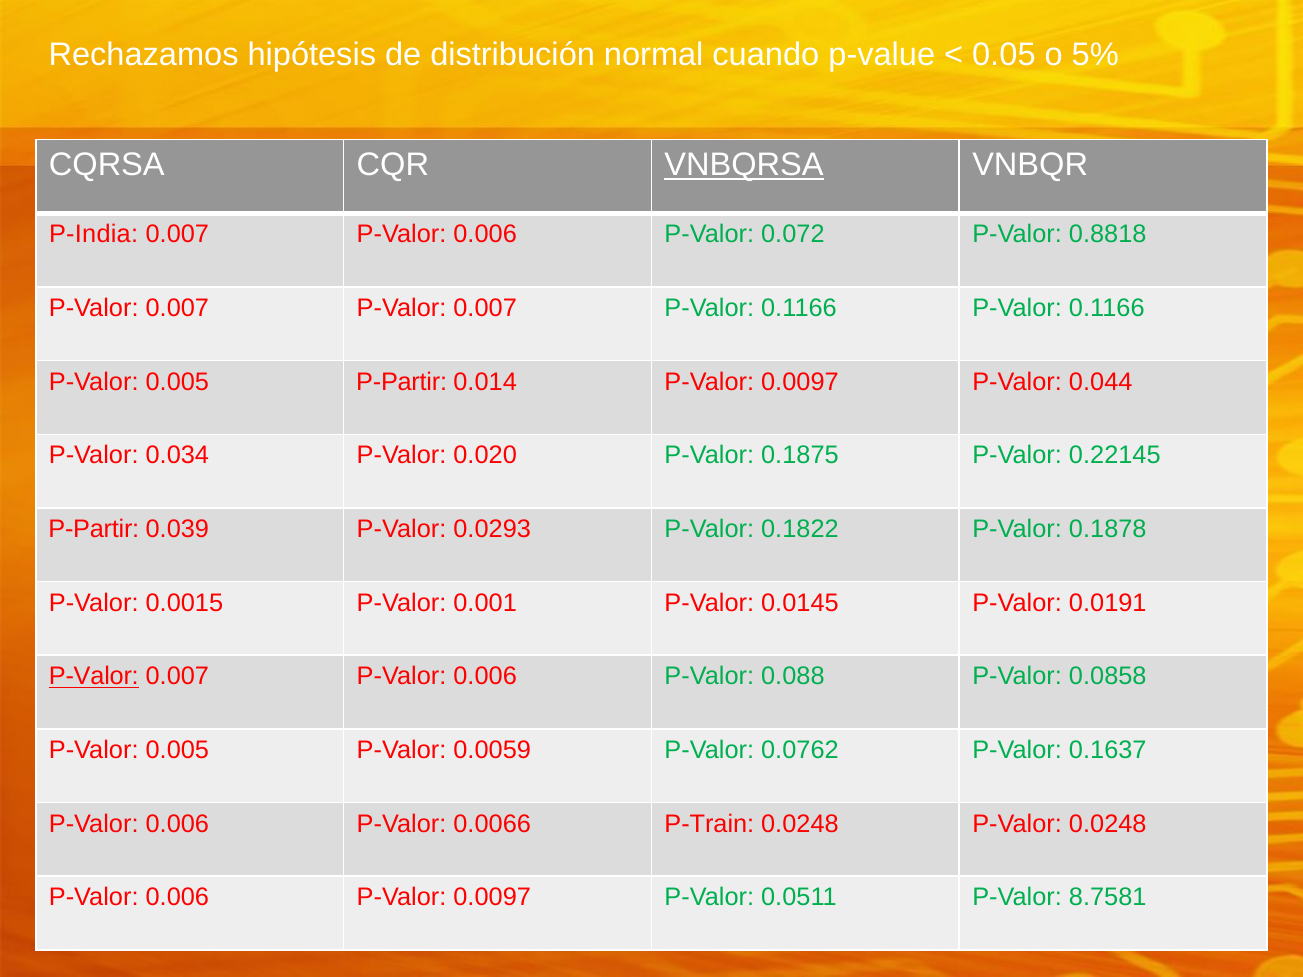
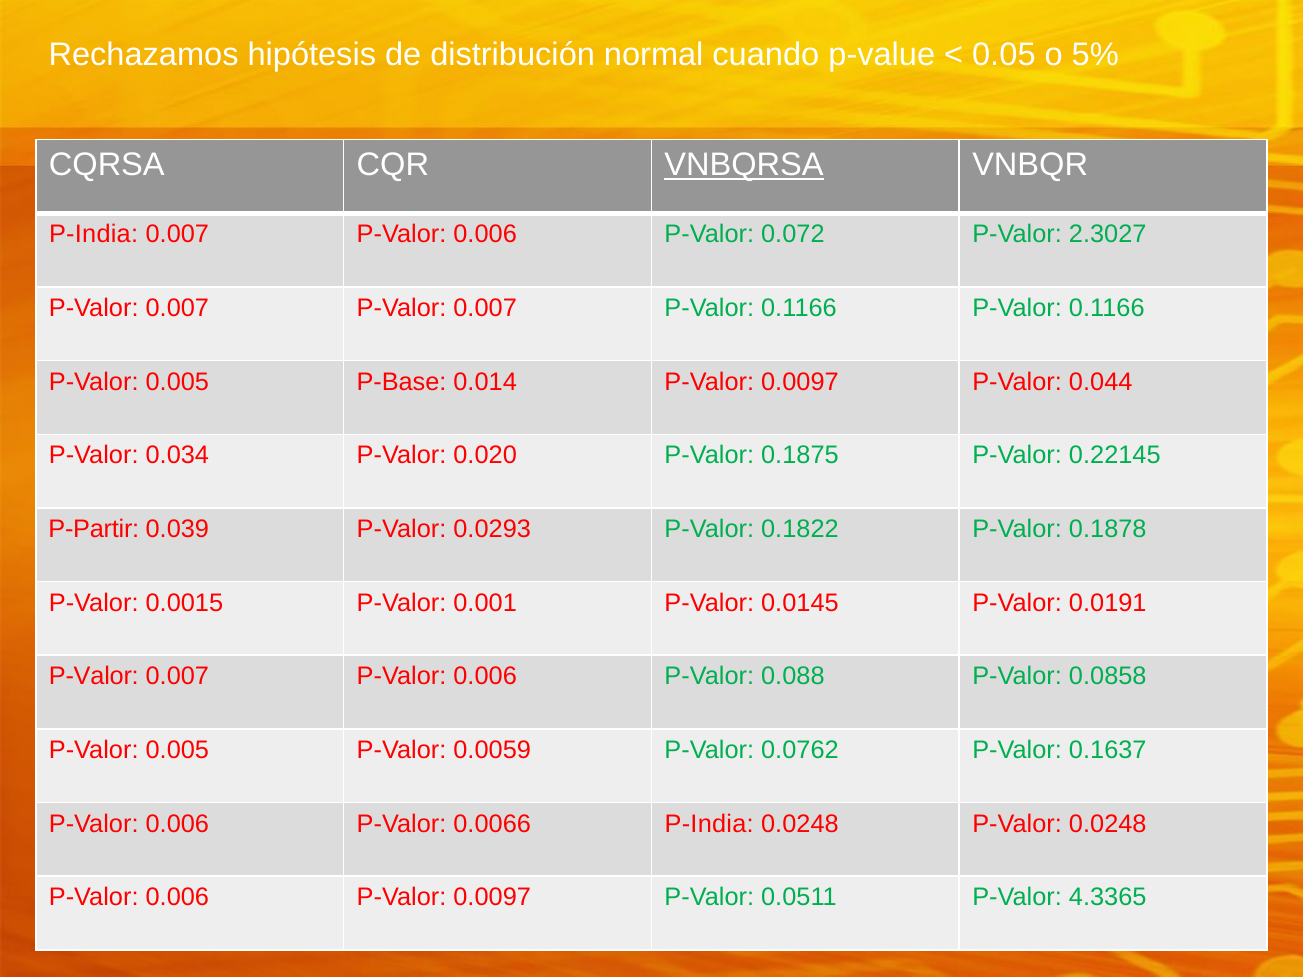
0.8818: 0.8818 -> 2.3027 (1108, 235)
0.005 P-Partir: P-Partir -> P-Base (402, 382)
P-Valor underline: present -> none (94, 677)
0.0066 P-Train: P-Train -> P-India (709, 824)
8.7581: 8.7581 -> 4.3365 (1108, 898)
